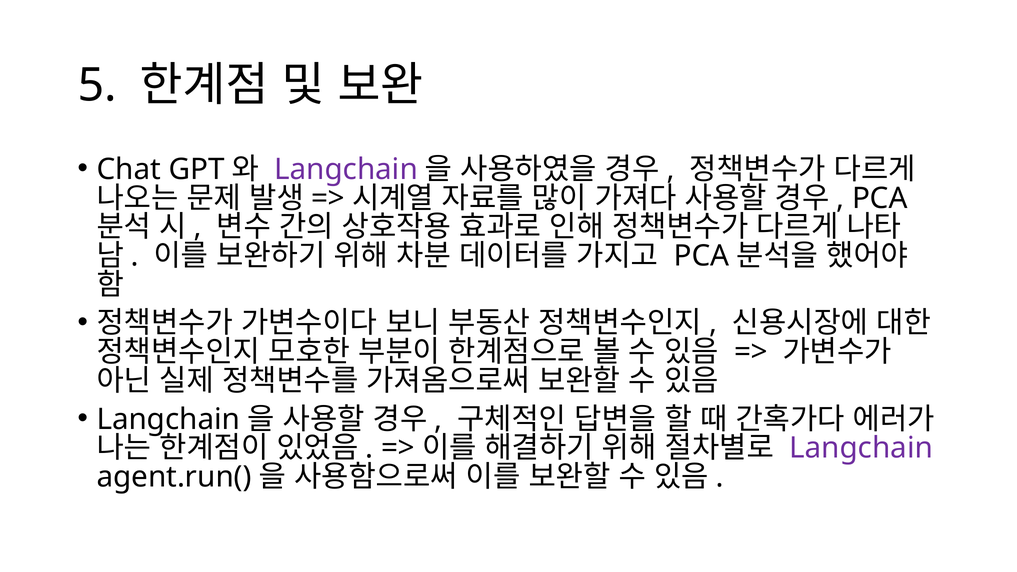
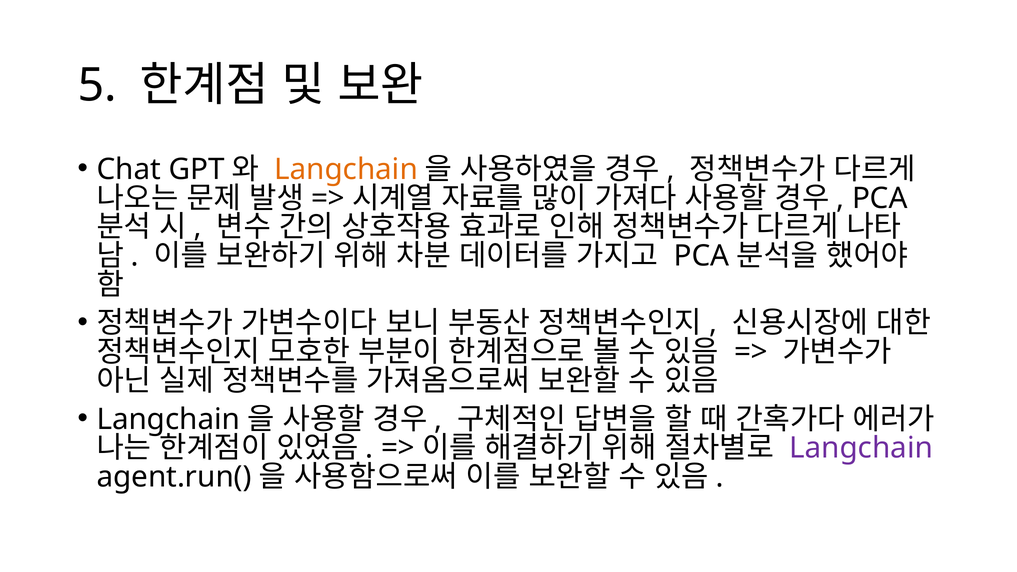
Langchain colour: purple -> orange (346, 169)
